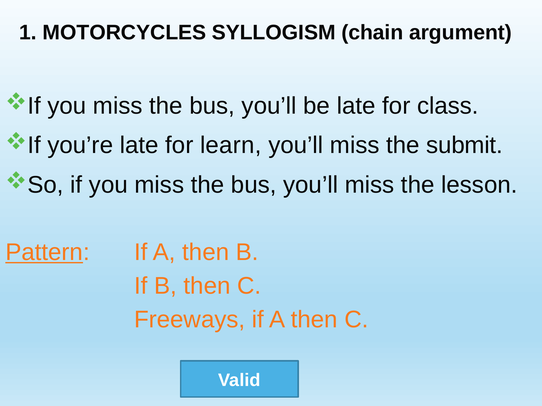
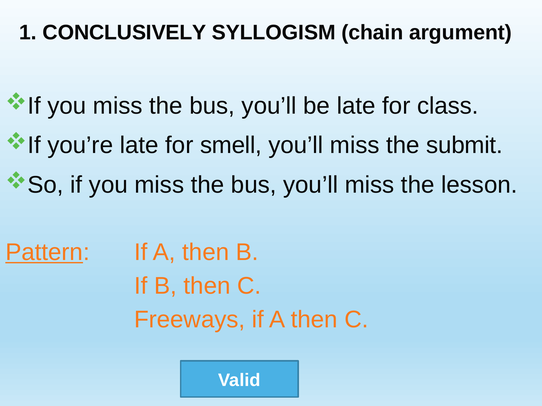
MOTORCYCLES: MOTORCYCLES -> CONCLUSIVELY (124, 33)
learn: learn -> smell (231, 145)
